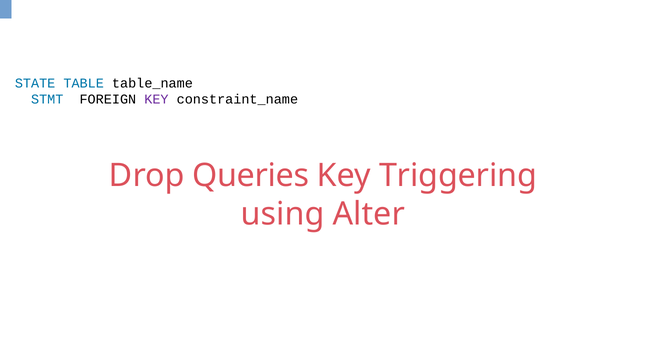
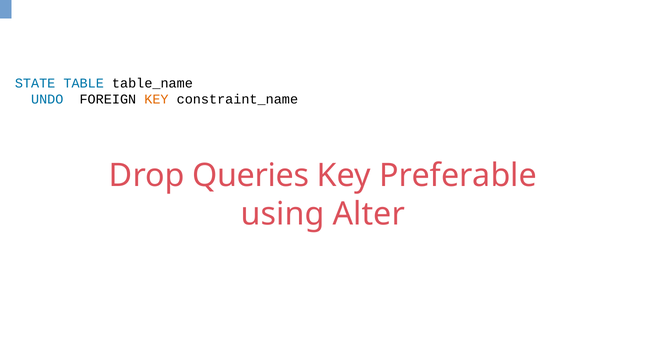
STMT: STMT -> UNDO (47, 99)
KEY colour: purple -> orange (156, 99)
Triggering: Triggering -> Preferable (458, 175)
